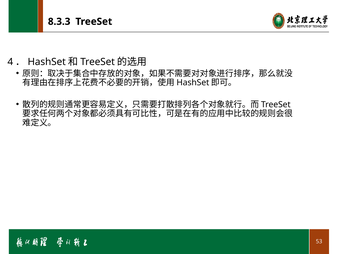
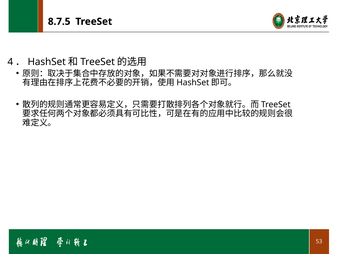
8.3.3: 8.3.3 -> 8.7.5 (59, 22)
